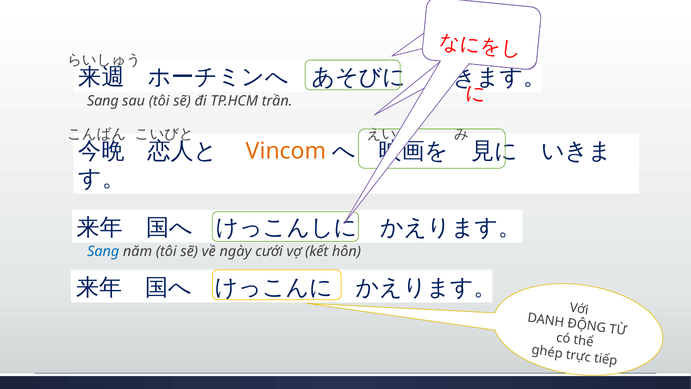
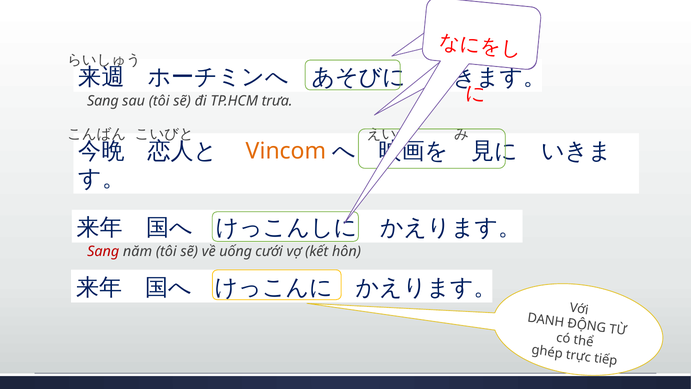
trần: trần -> trưa (277, 101)
Sang colour: blue -> red (103, 251)
ngày: ngày -> uống (236, 251)
